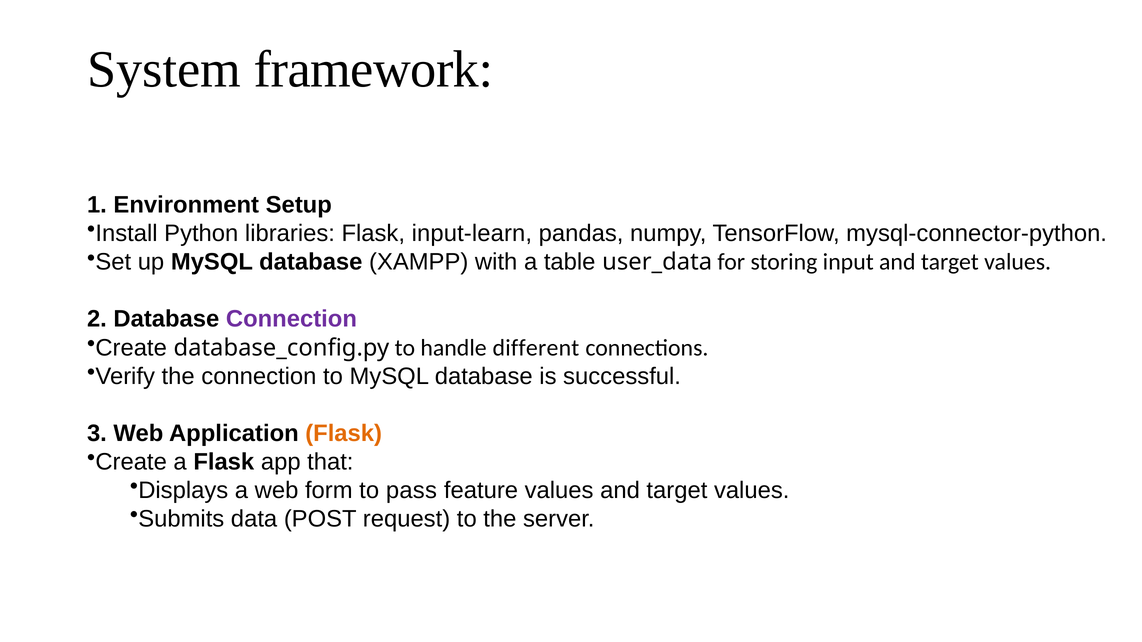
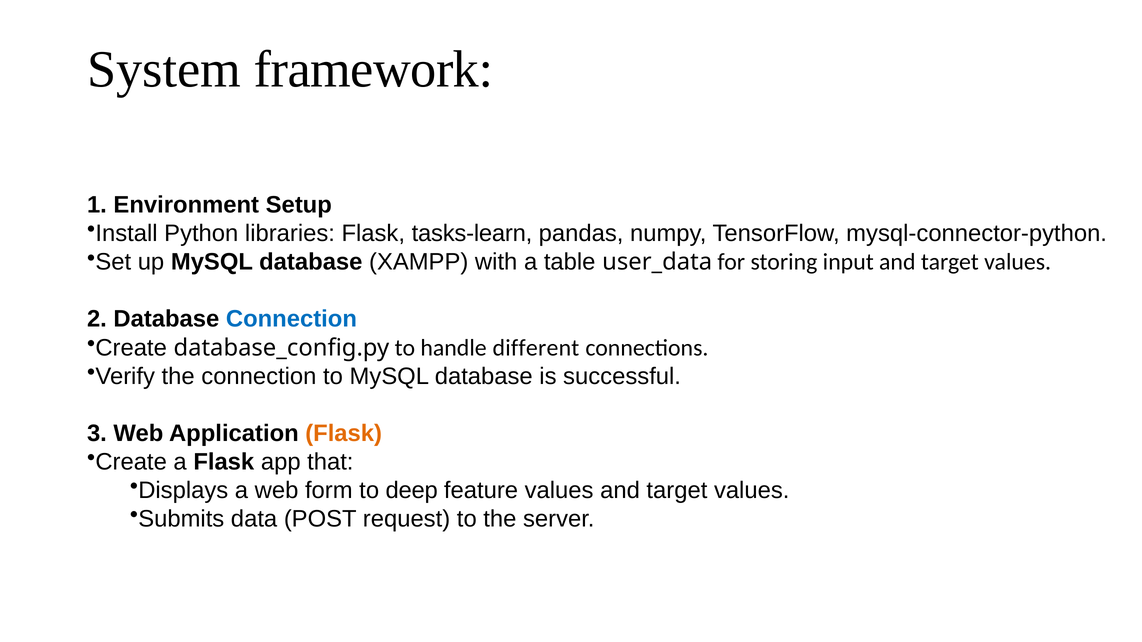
input-learn: input-learn -> tasks-learn (472, 234)
Connection colour: purple -> blue (291, 319)
pass: pass -> deep (412, 491)
